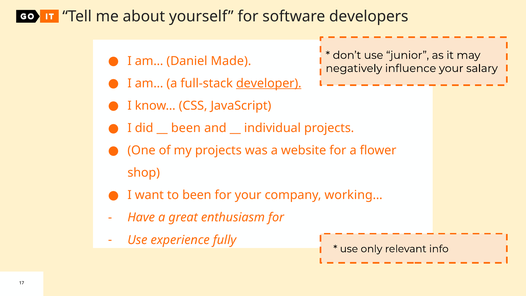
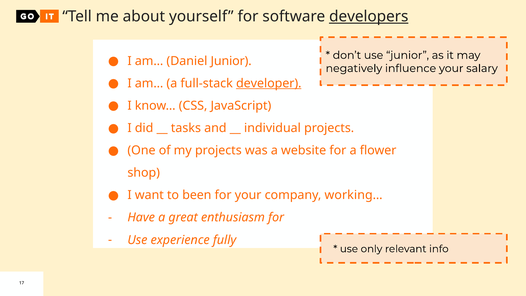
developers underline: none -> present (369, 16)
Daniel Made: Made -> Junior (231, 61)
been: been -> tasks (186, 128)
